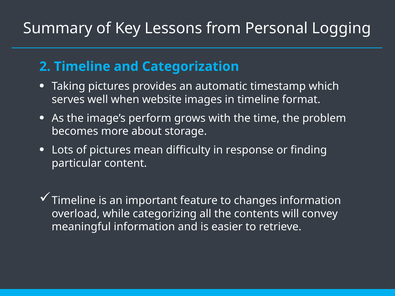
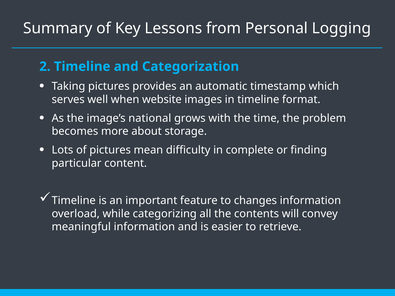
perform: perform -> national (150, 118)
response: response -> complete (250, 150)
